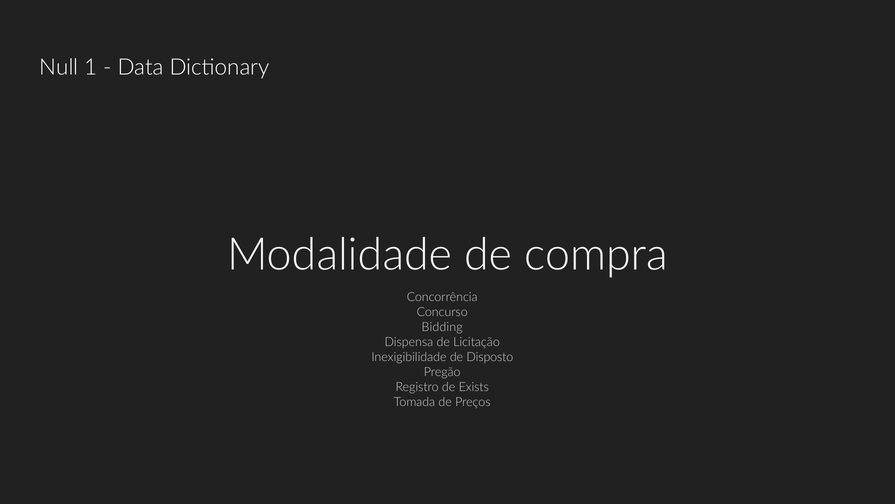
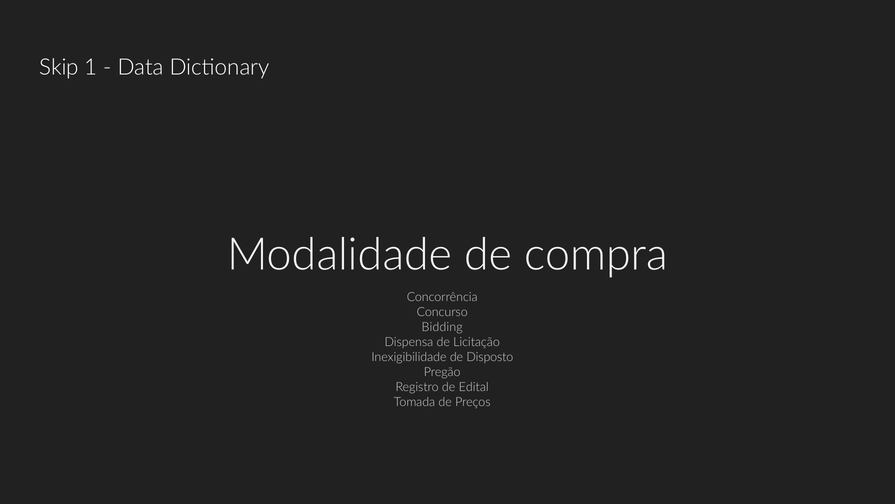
Null: Null -> Skip (59, 67)
Exists: Exists -> Edital (474, 387)
